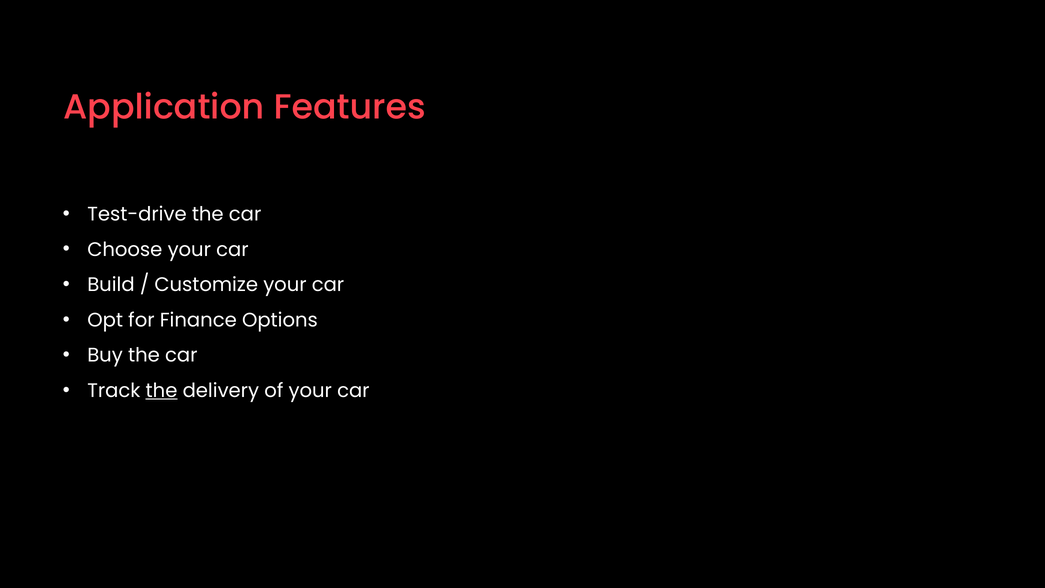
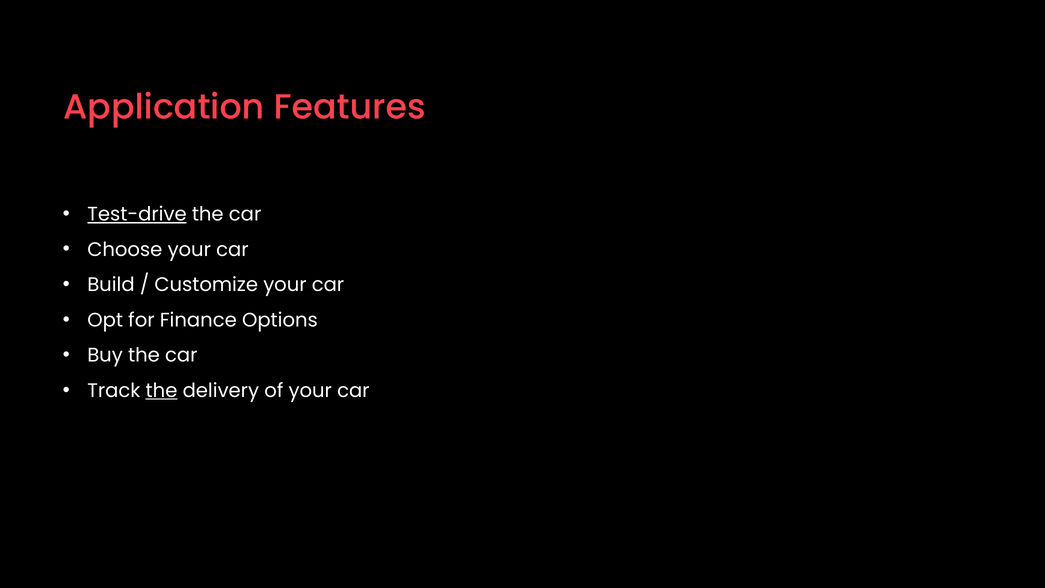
Test-drive underline: none -> present (137, 214)
